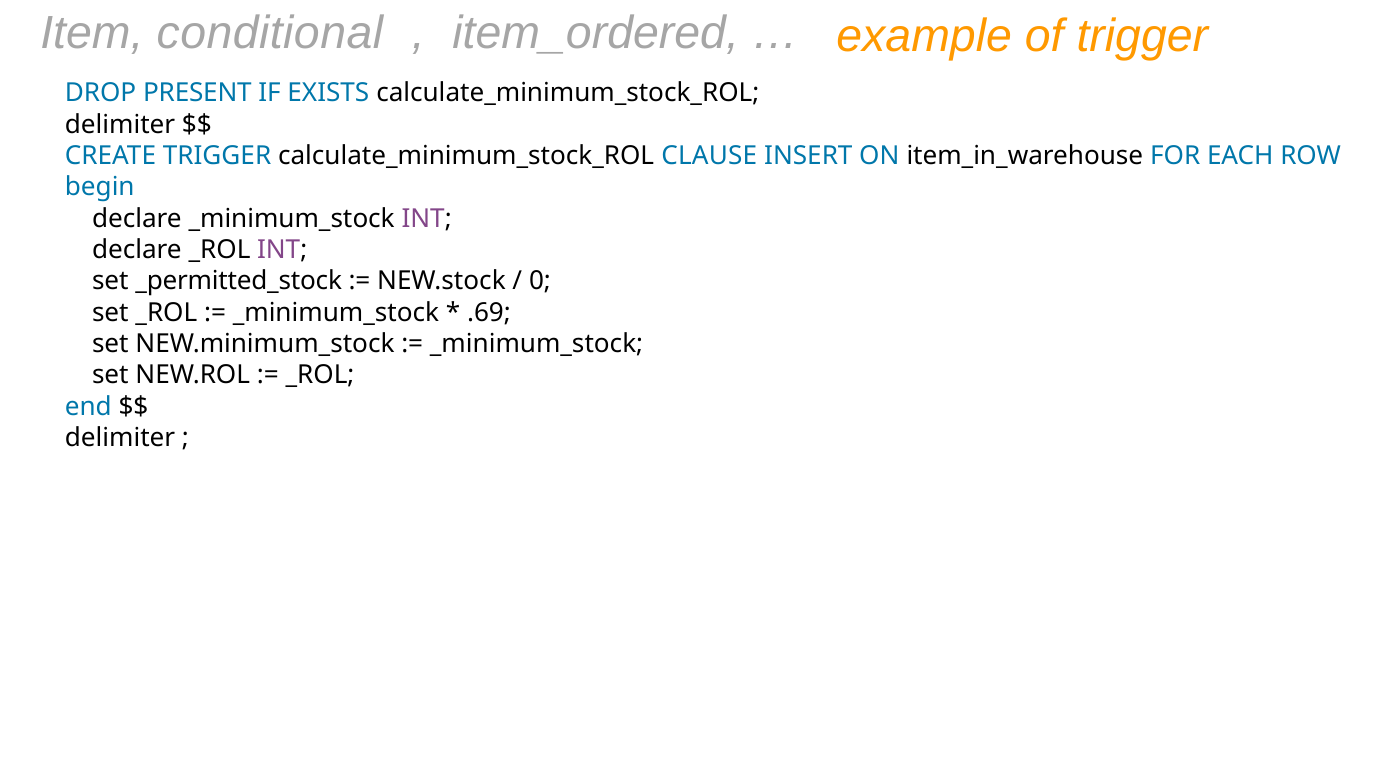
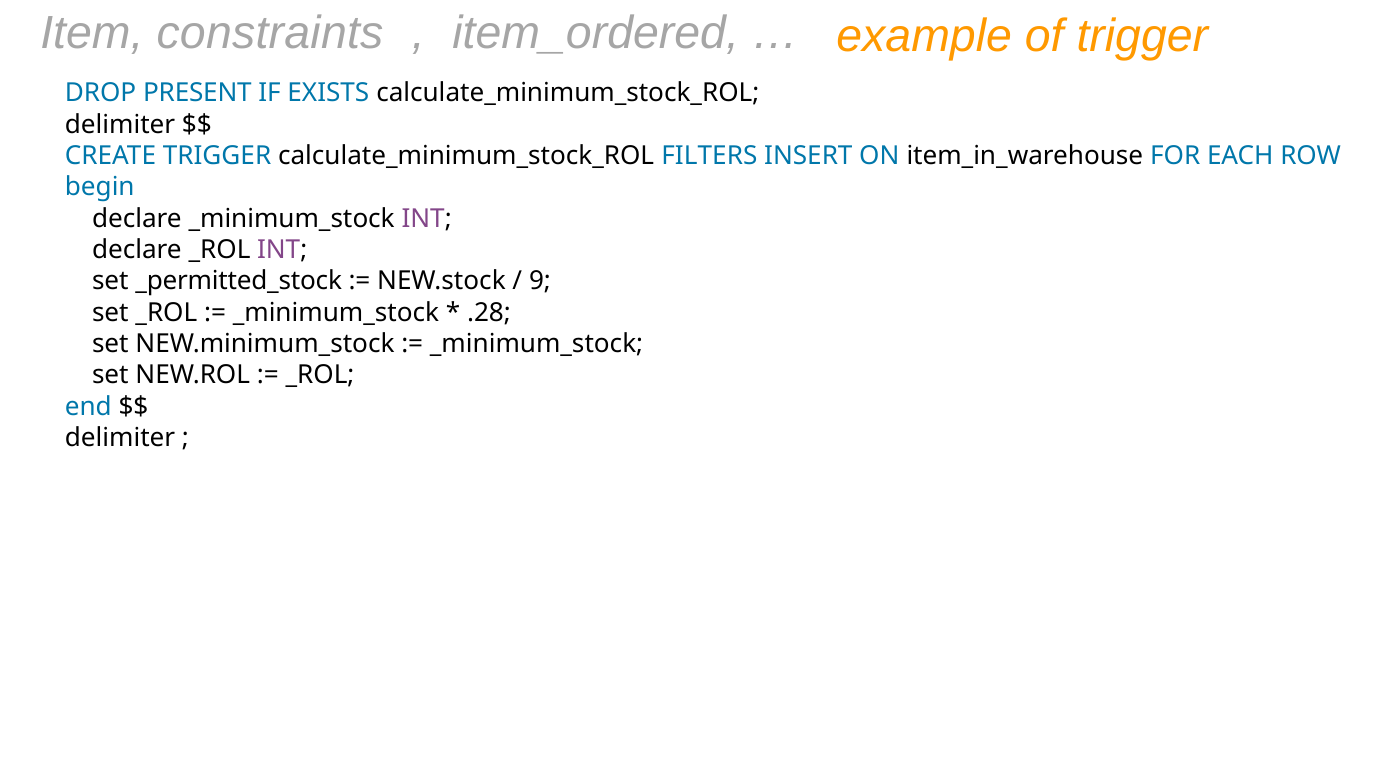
conditional: conditional -> constraints (270, 33)
CLAUSE: CLAUSE -> FILTERS (709, 156)
0: 0 -> 9 (540, 281)
.69: .69 -> .28 (489, 312)
